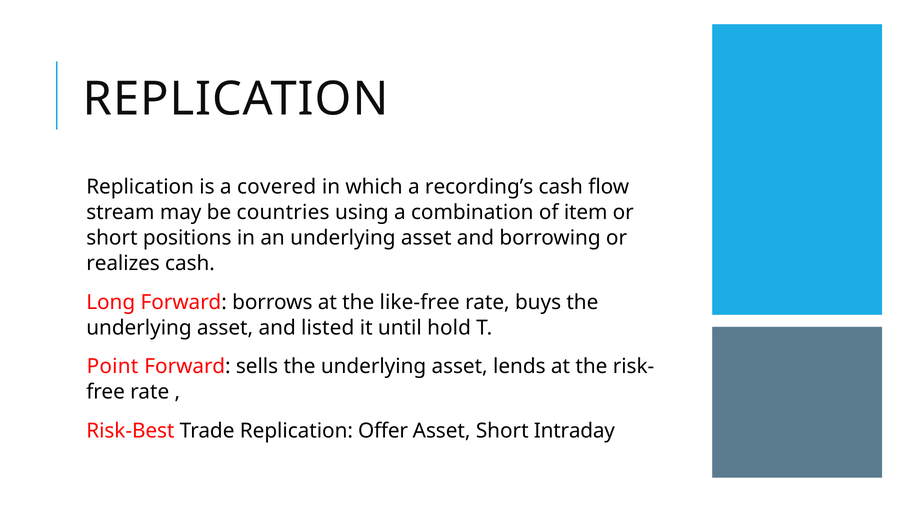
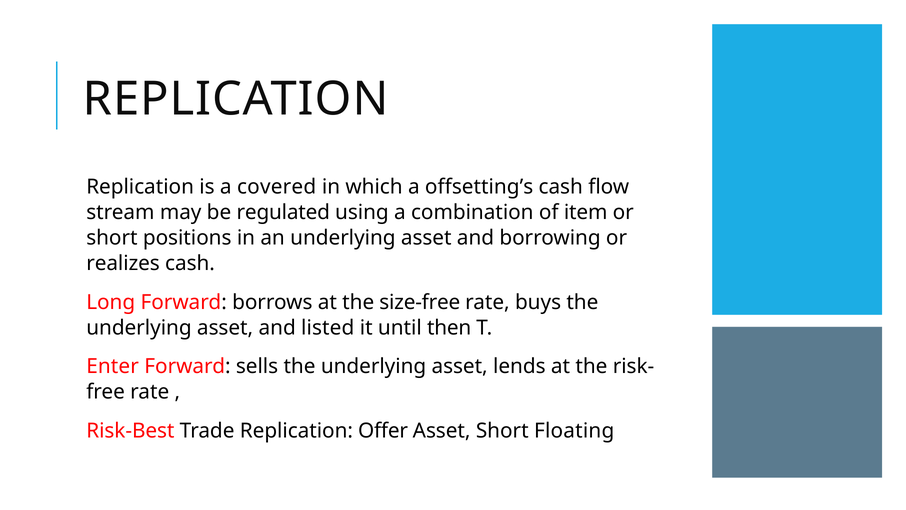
recording’s: recording’s -> offsetting’s (479, 187)
countries: countries -> regulated (283, 212)
like-free: like-free -> size-free (420, 302)
hold: hold -> then (449, 327)
Point: Point -> Enter (113, 366)
Intraday: Intraday -> Floating (574, 430)
